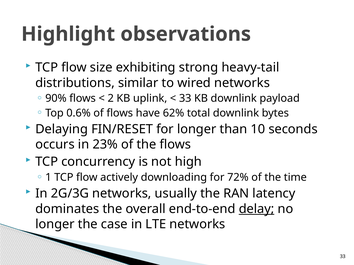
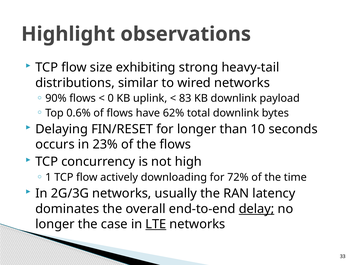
2: 2 -> 0 (111, 99)
33: 33 -> 83 (185, 99)
LTE underline: none -> present (156, 225)
